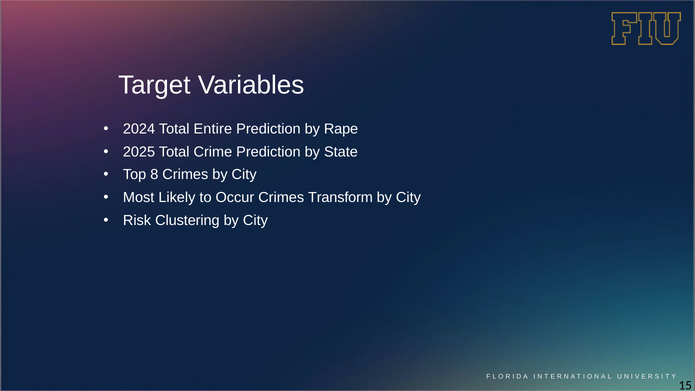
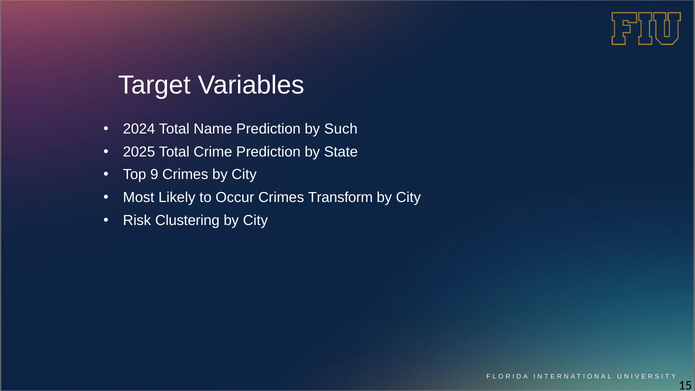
Entire: Entire -> Name (213, 129)
Rape: Rape -> Such (341, 129)
8: 8 -> 9 (154, 175)
